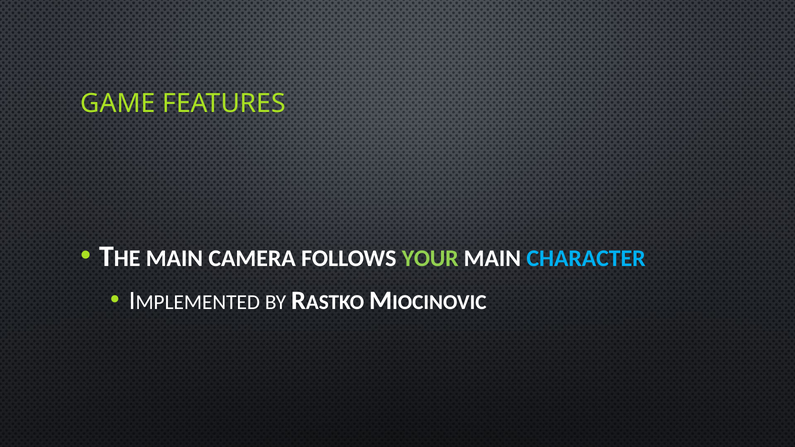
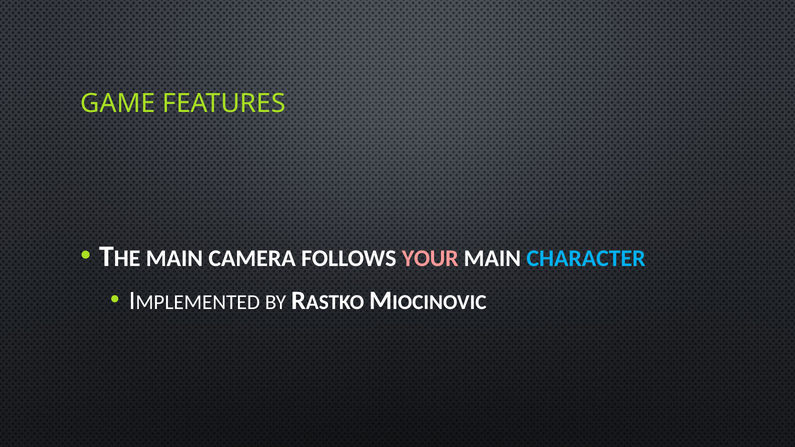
YOUR colour: light green -> pink (430, 259)
